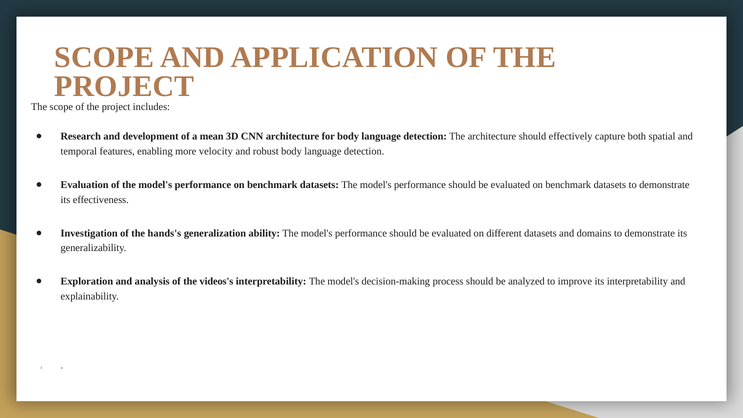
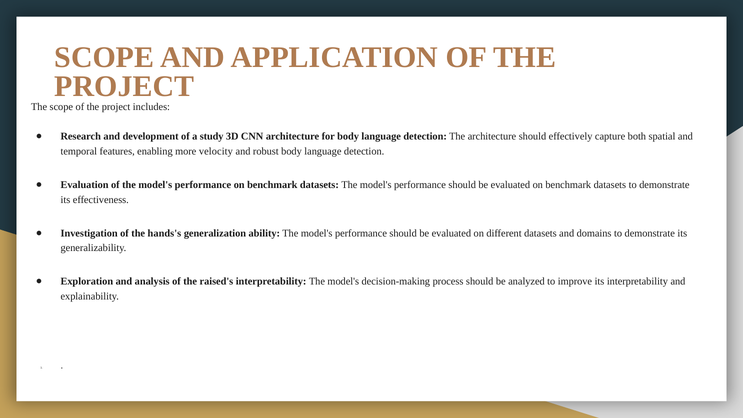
mean: mean -> study (212, 136)
videos's: videos's -> raised's (216, 281)
